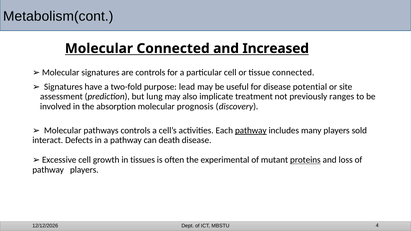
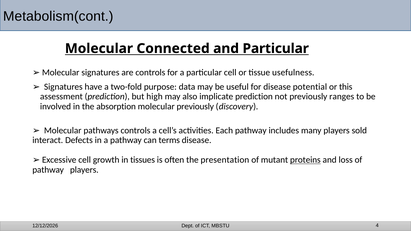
and Increased: Increased -> Particular (276, 49)
tissue connected: connected -> usefulness (293, 73)
lead: lead -> data (187, 87)
site: site -> this (346, 87)
lung: lung -> high (155, 97)
implicate treatment: treatment -> prediction (254, 97)
molecular prognosis: prognosis -> previously (195, 107)
pathway underline: present -> none (251, 130)
death: death -> terms (169, 140)
experimental: experimental -> presentation (225, 160)
